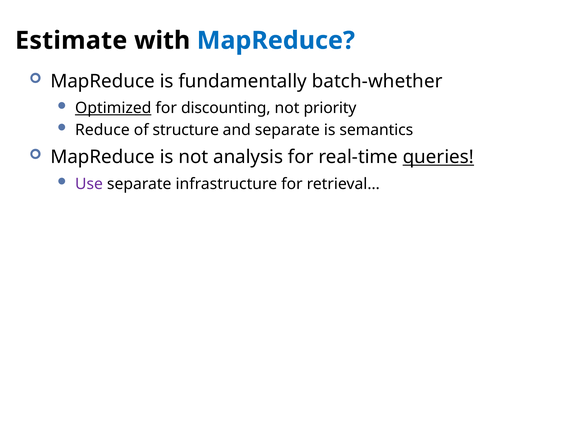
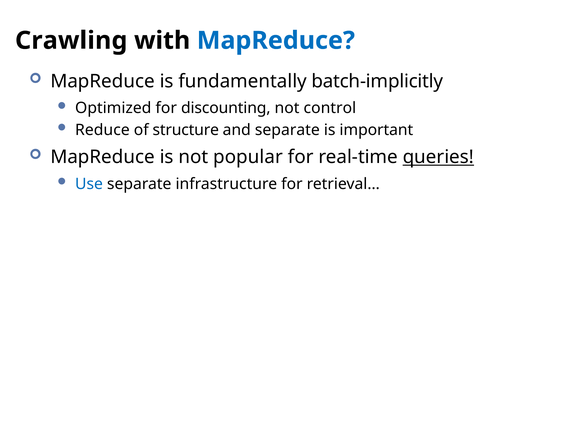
Estimate: Estimate -> Crawling (71, 41)
batch-whether: batch-whether -> batch-implicitly (377, 81)
Optimized underline: present -> none (113, 108)
priority: priority -> control (330, 108)
semantics: semantics -> important (376, 130)
analysis: analysis -> popular (248, 157)
Use colour: purple -> blue (89, 184)
